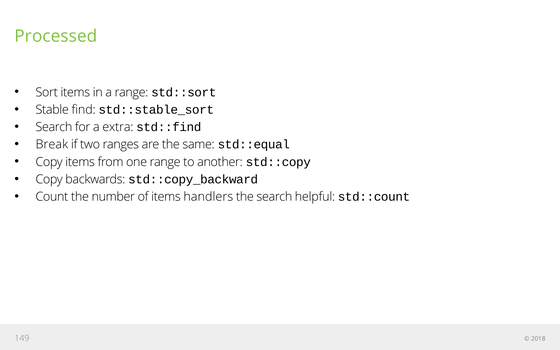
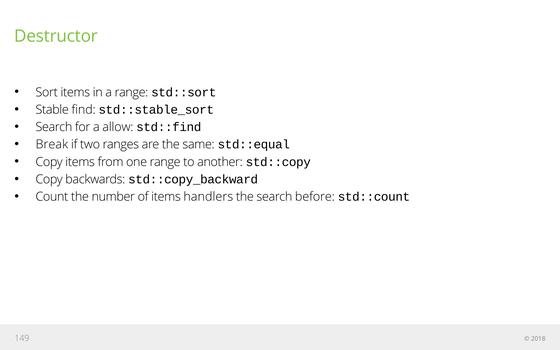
Processed: Processed -> Destructor (56, 36)
extra: extra -> allow (118, 127)
helpful: helpful -> before (315, 197)
